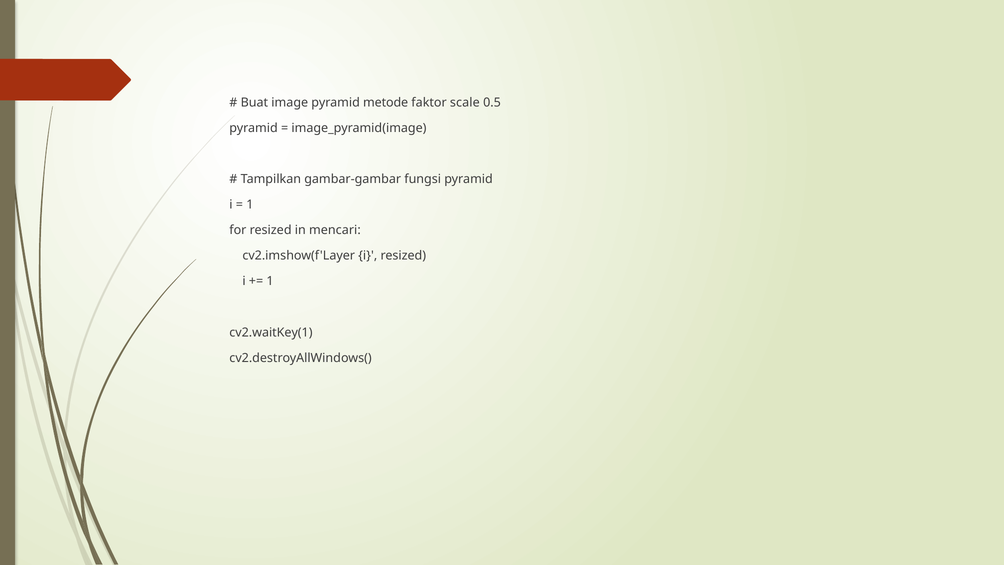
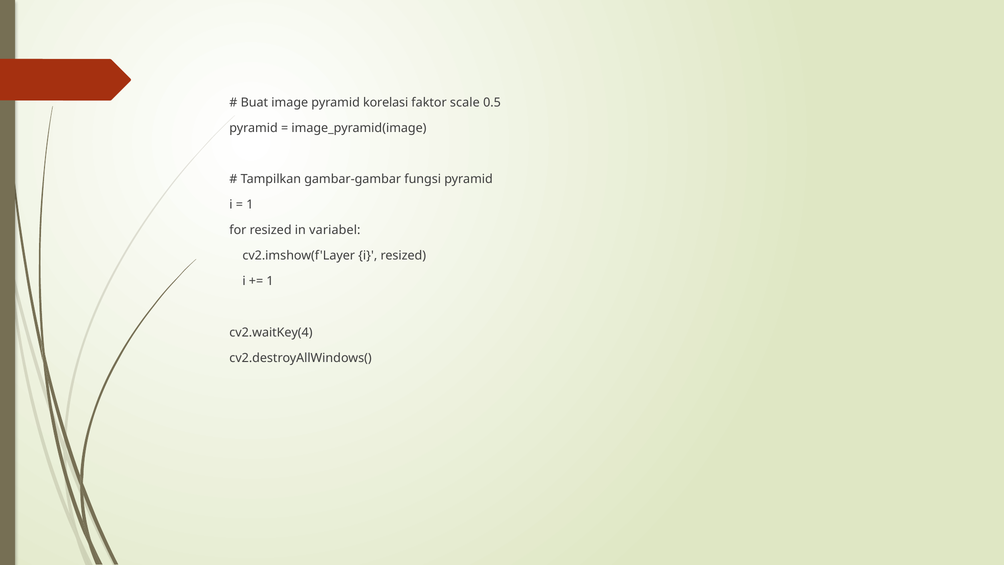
metode: metode -> korelasi (386, 103)
mencari: mencari -> variabel (335, 230)
cv2.waitKey(1: cv2.waitKey(1 -> cv2.waitKey(4 (271, 332)
